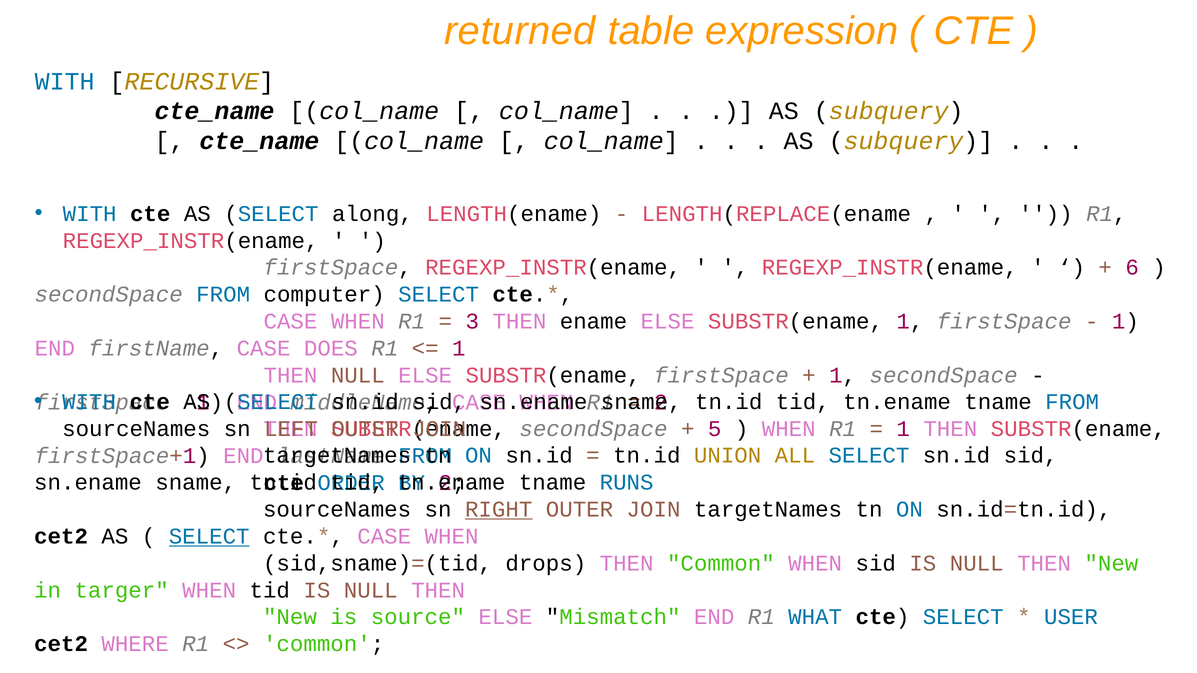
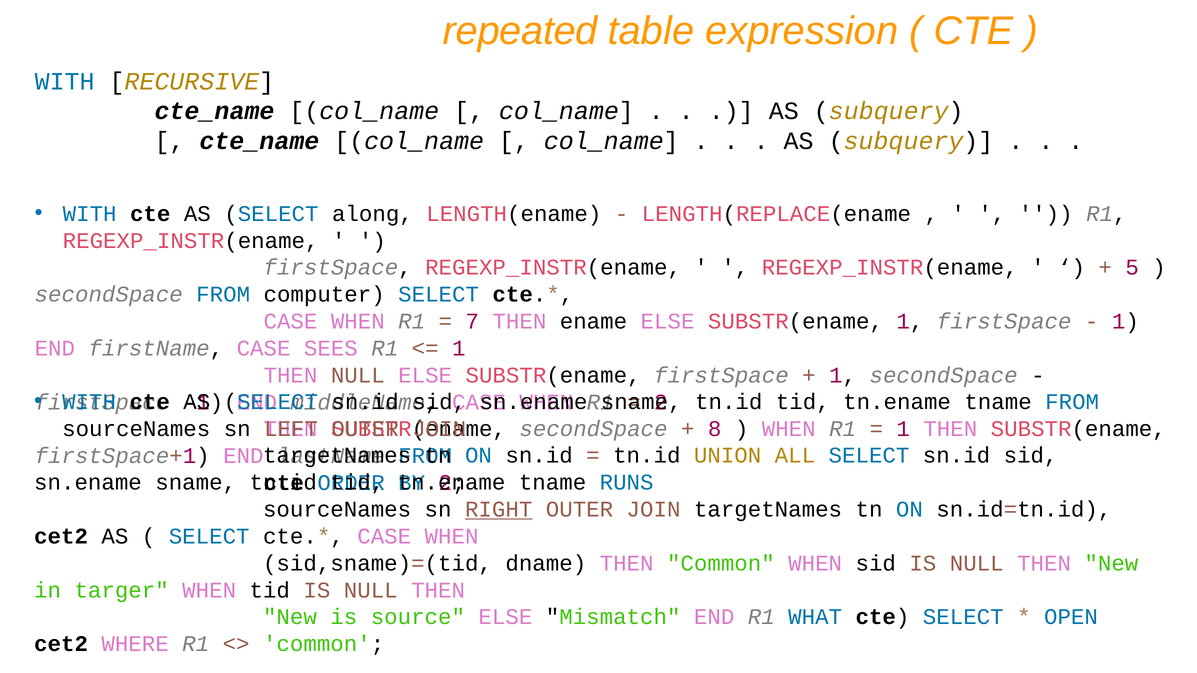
returned: returned -> repeated (520, 31)
6: 6 -> 5 (1132, 268)
3: 3 -> 7 (472, 322)
DOES: DOES -> SEES (331, 348)
5: 5 -> 8 (715, 429)
SELECT underline: present -> none (209, 537)
drops: drops -> dname (546, 564)
USER: USER -> OPEN (1071, 617)
